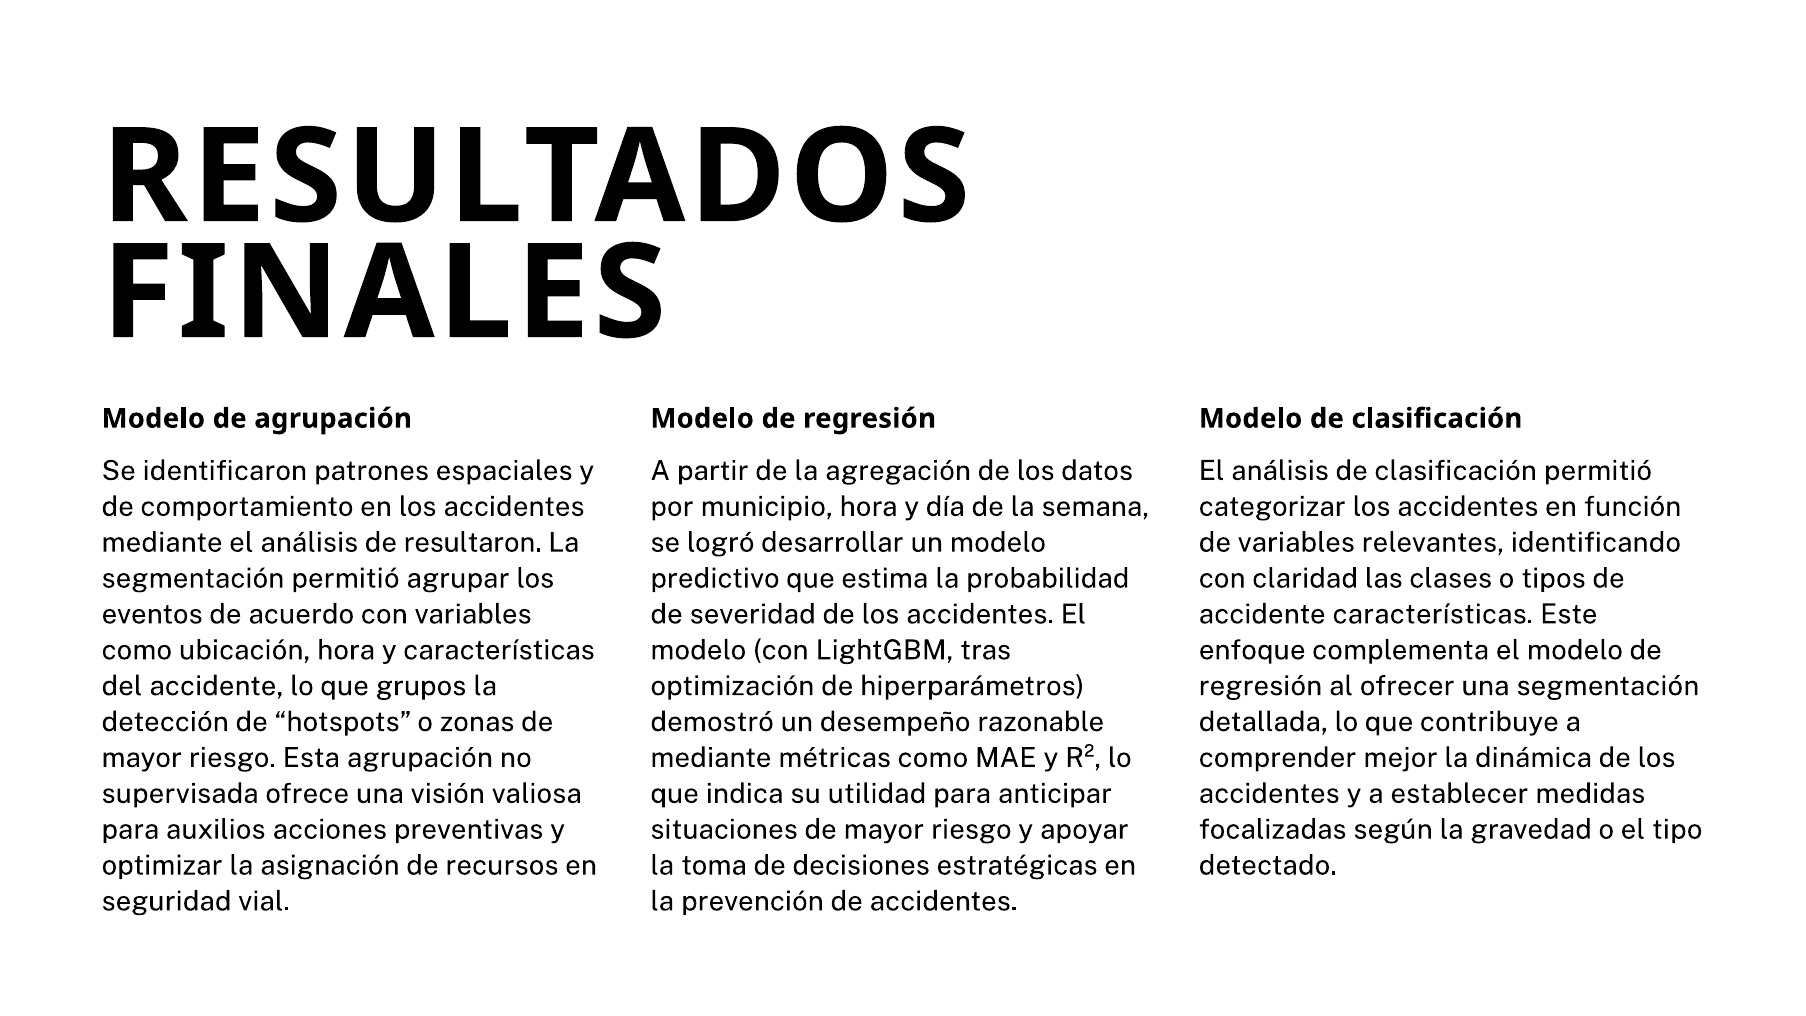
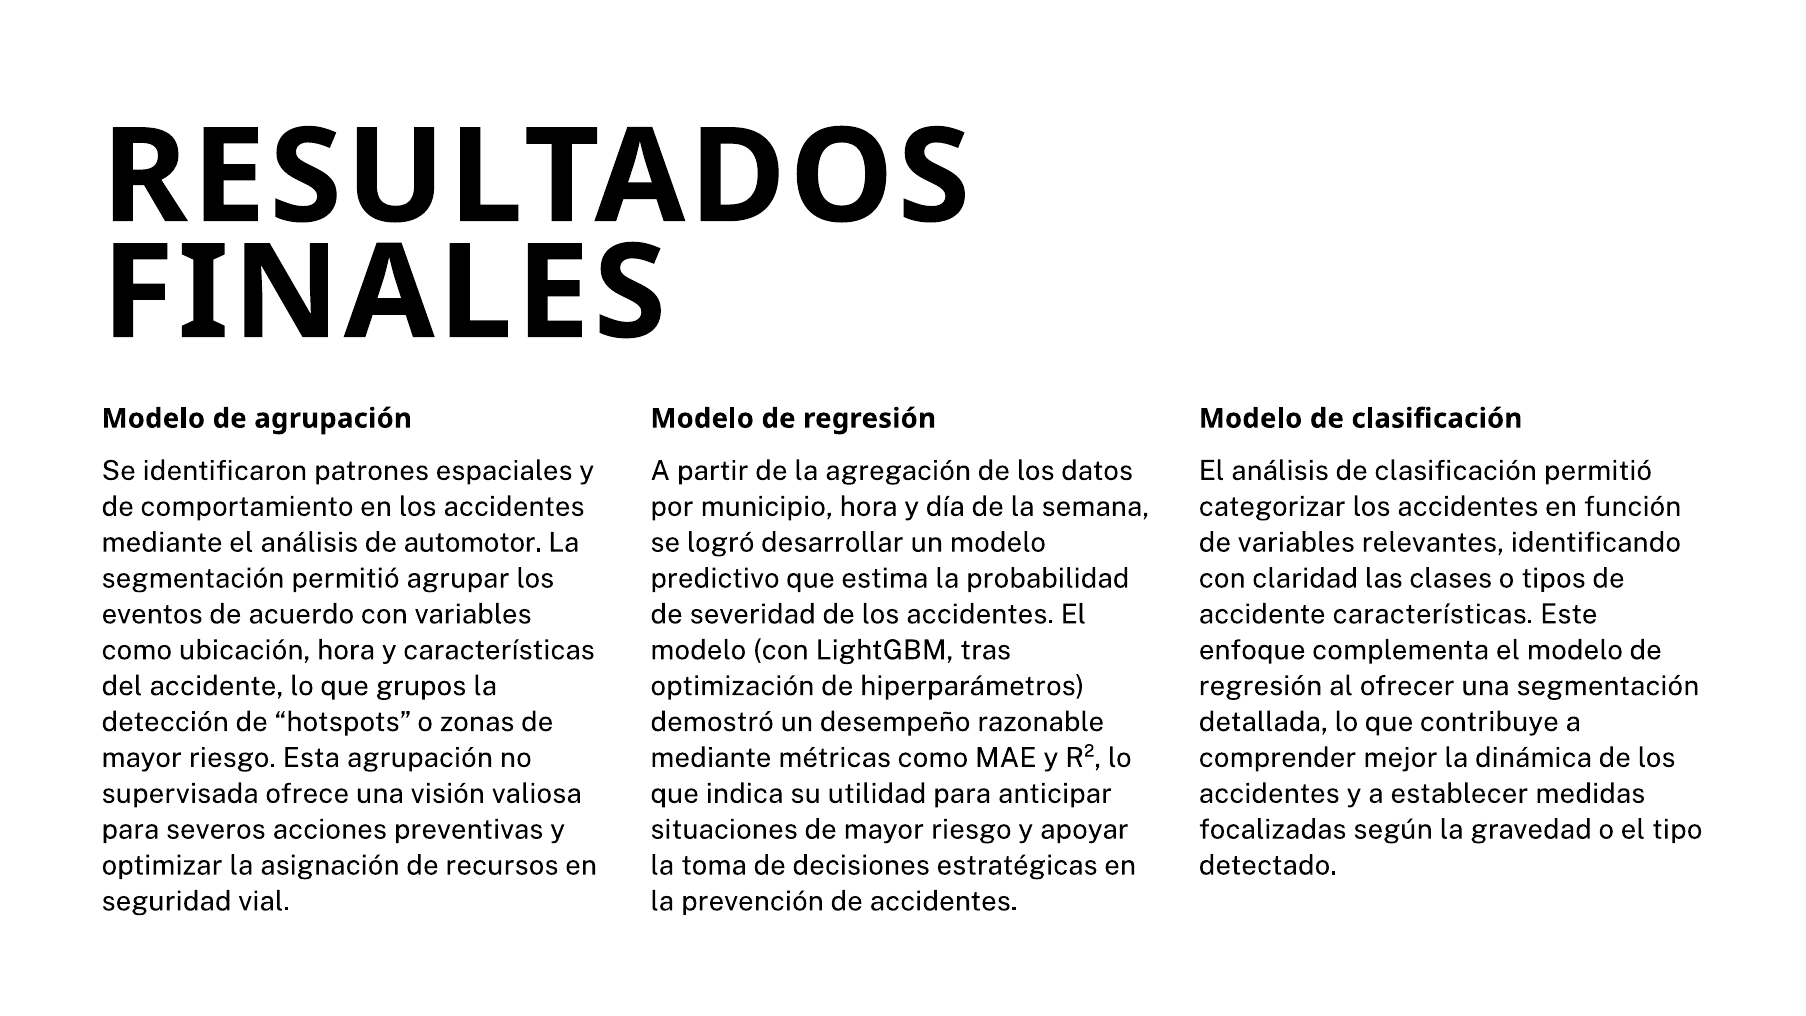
resultaron: resultaron -> automotor (473, 543)
auxilios: auxilios -> severos (216, 830)
